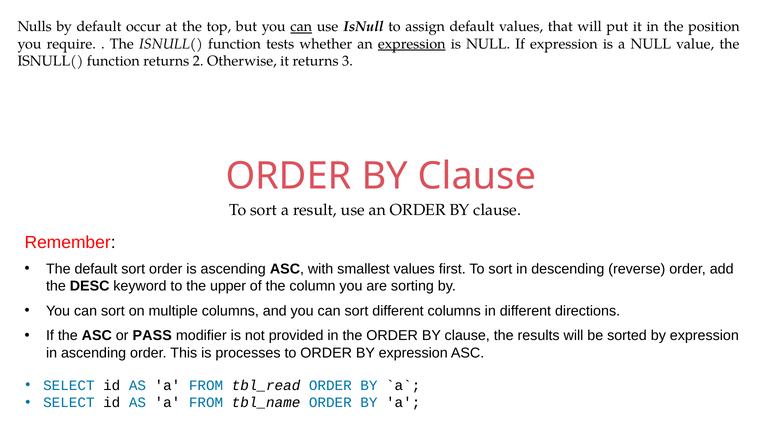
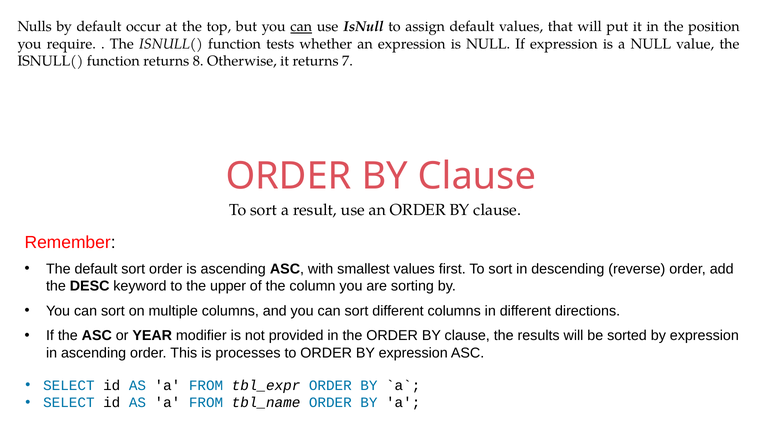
expression underline: present -> none (412, 44)
2: 2 -> 8 (198, 61)
3: 3 -> 7 (347, 61)
PASS: PASS -> YEAR (152, 335)
tbl_read: tbl_read -> tbl_expr (266, 385)
